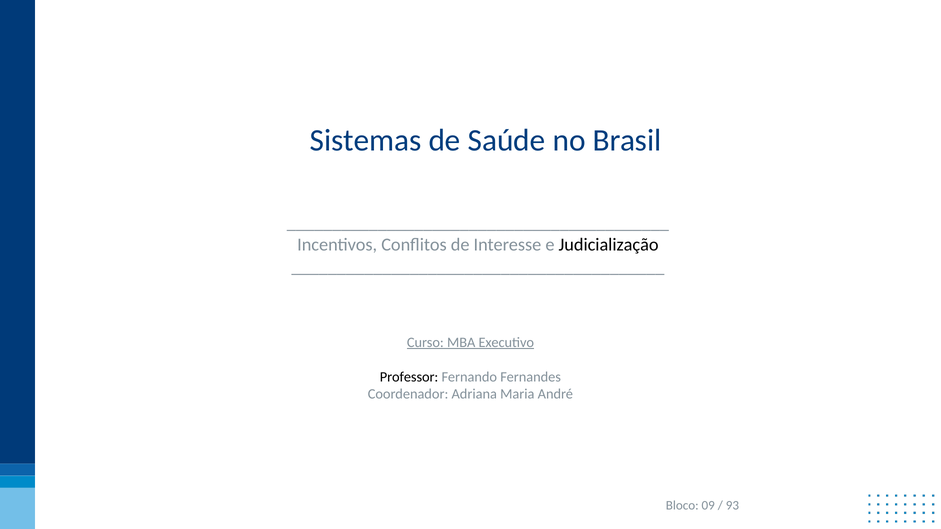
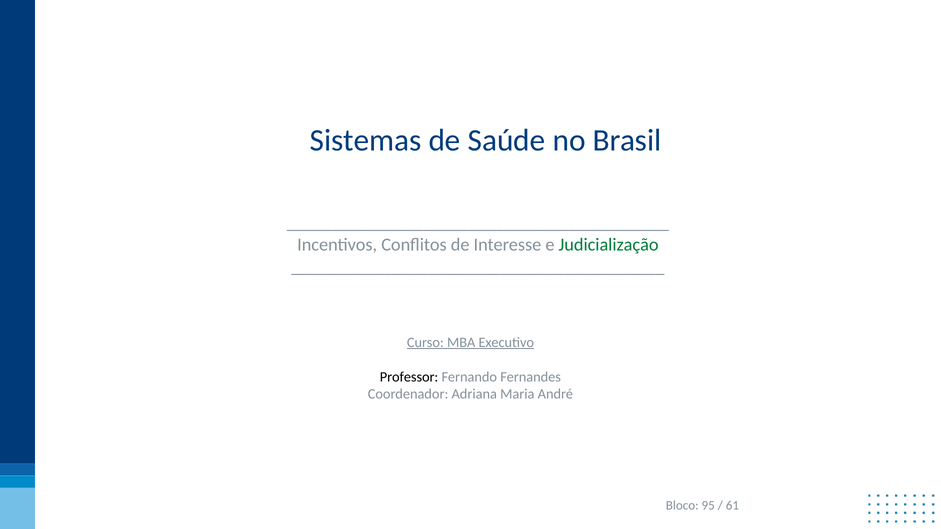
Judicialização colour: black -> green (609, 245)
09: 09 -> 95 (708, 506)
93: 93 -> 61 (732, 506)
